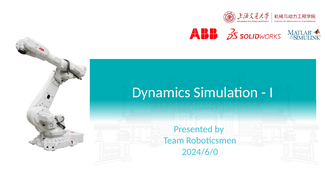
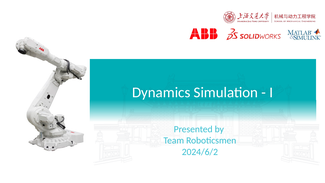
2024/6/0: 2024/6/0 -> 2024/6/2 (200, 152)
